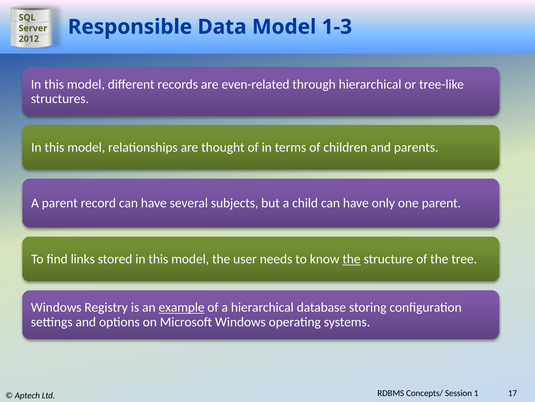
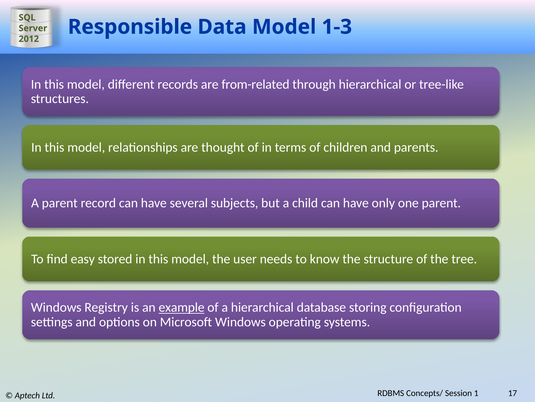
even-related: even-related -> from-related (256, 84)
links: links -> easy (83, 259)
the underline: present -> none (351, 259)
